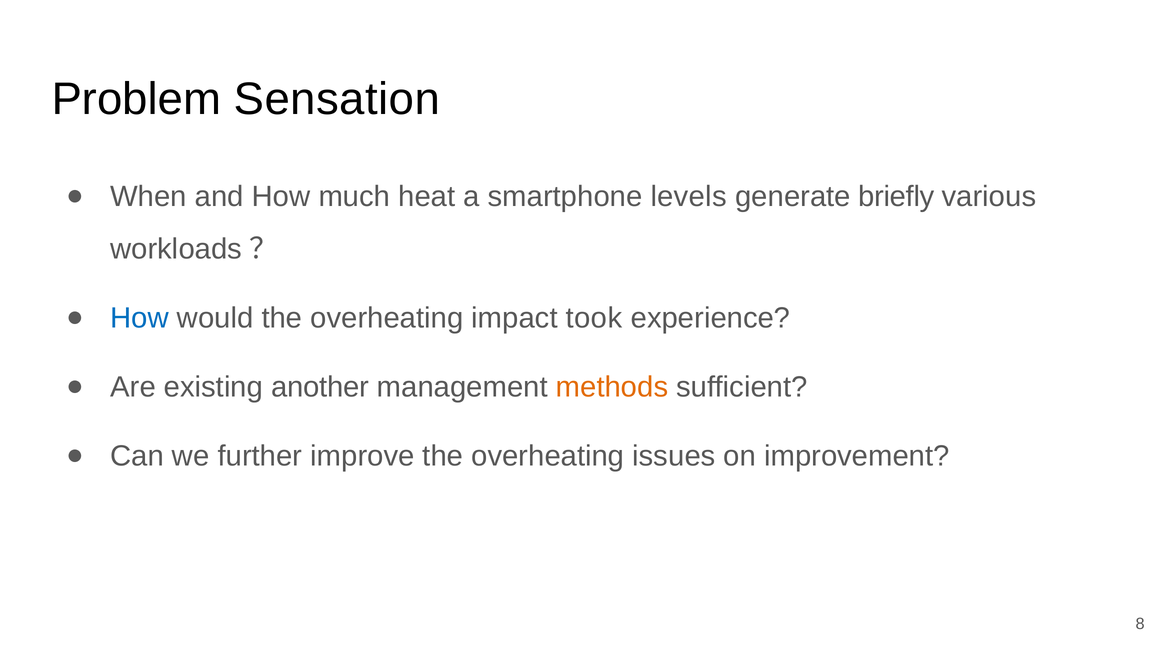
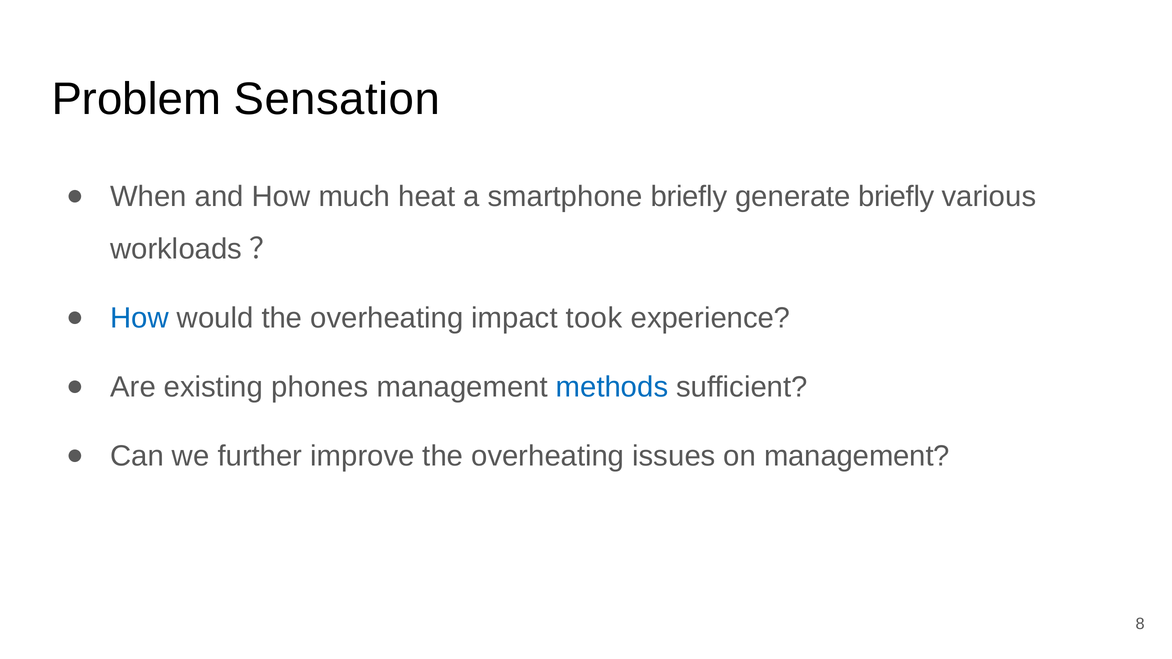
smartphone levels: levels -> briefly (689, 197)
another: another -> phones (320, 387)
methods colour: orange -> blue (612, 387)
on improvement: improvement -> management (857, 456)
